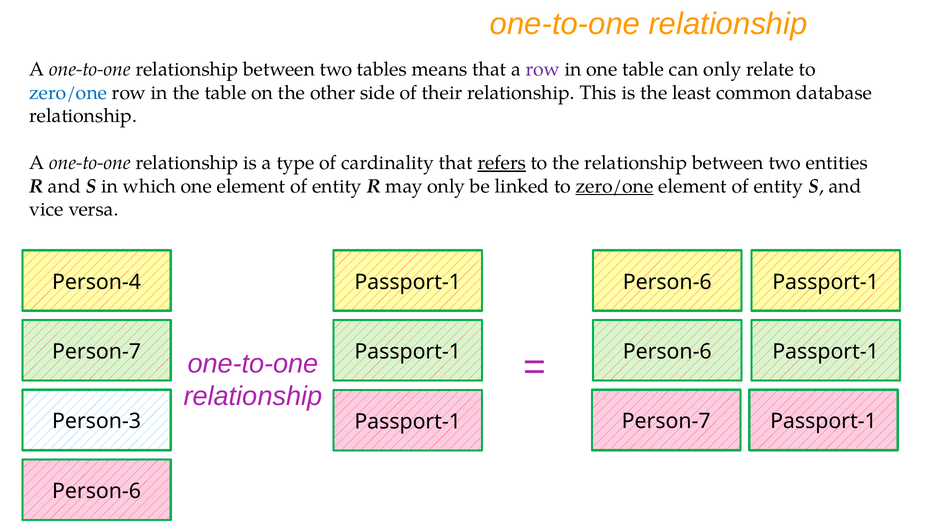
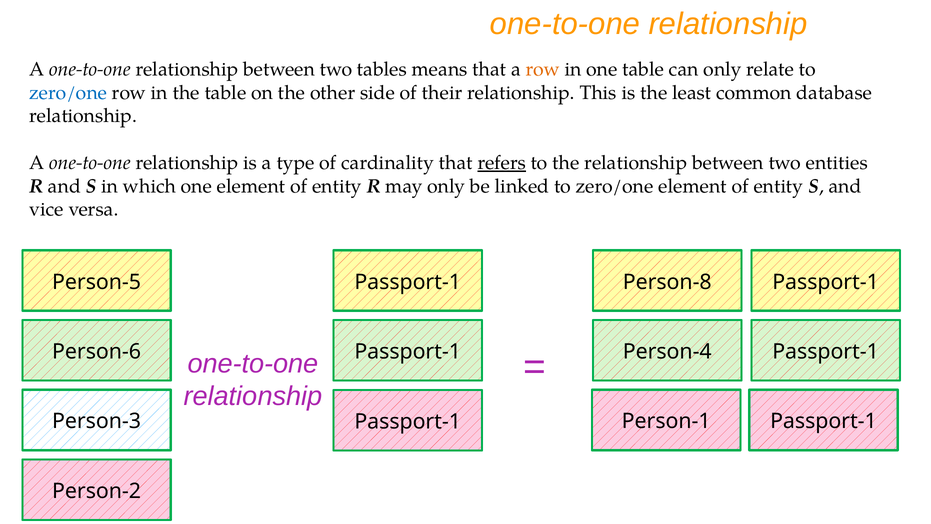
row colour: purple -> orange (543, 69)
zero/one underline: present -> none (615, 186)
Person-4: Person-4 -> Person-5 (97, 282)
Person-6: Person-6 -> Person-8 (667, 282)
Person-7: Person-7 -> Person-6 (97, 352)
Person-6: Person-6 -> Person-4 (667, 352)
Person-3 Passport-1 Person-7: Person-7 -> Person-1 (666, 421)
Person-6: Person-6 -> Person-2 (97, 491)
